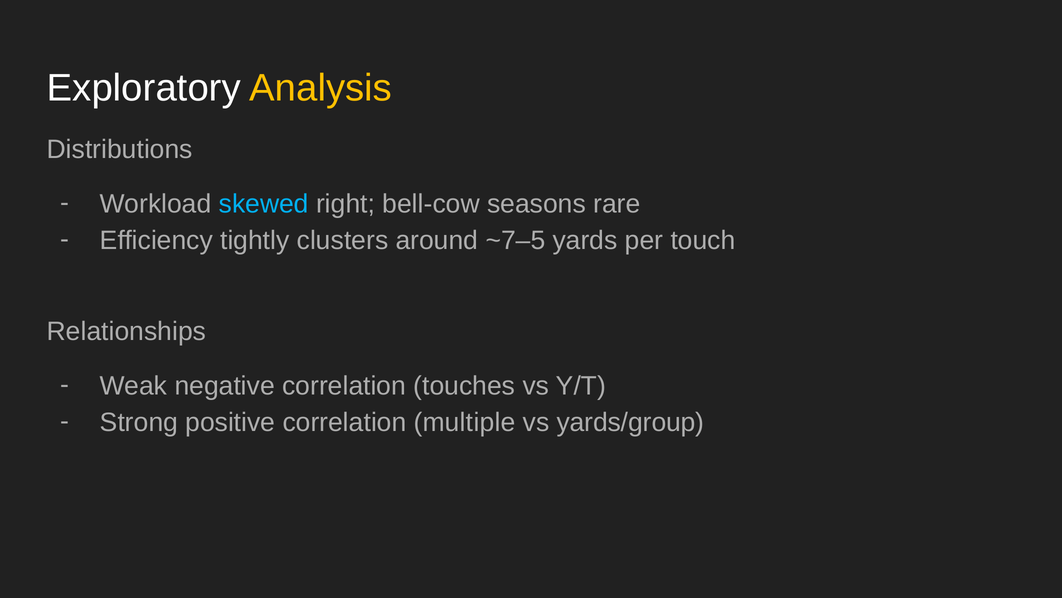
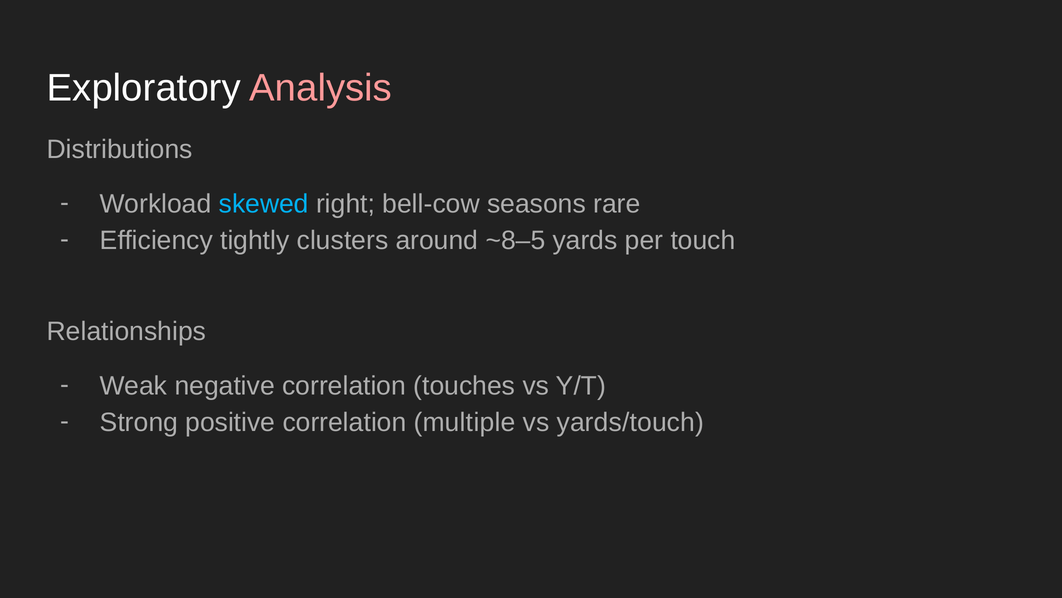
Analysis colour: yellow -> pink (321, 88)
~7–5: ~7–5 -> ~8–5 (515, 240)
yards/group: yards/group -> yards/touch (630, 422)
